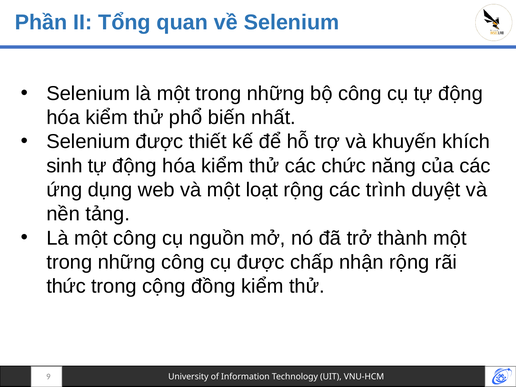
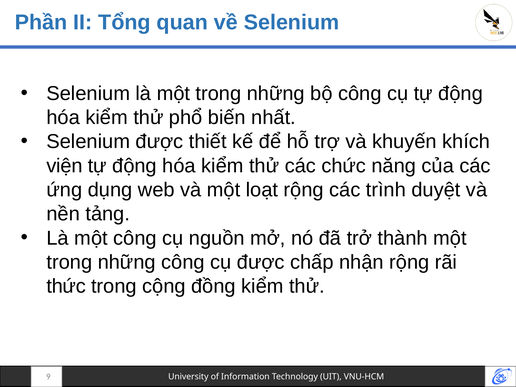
sinh: sinh -> viện (64, 166)
